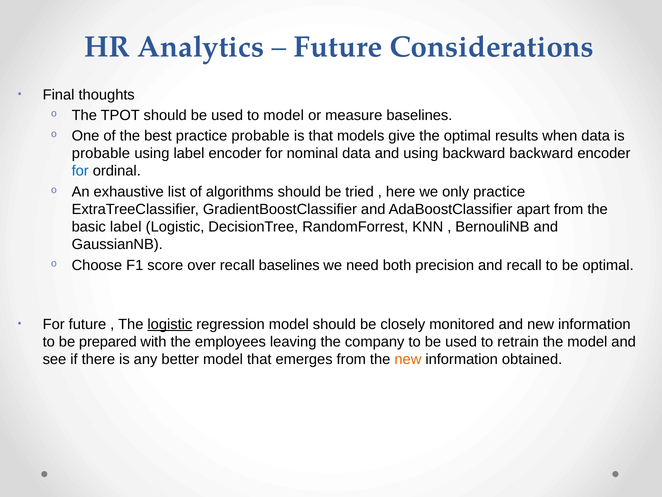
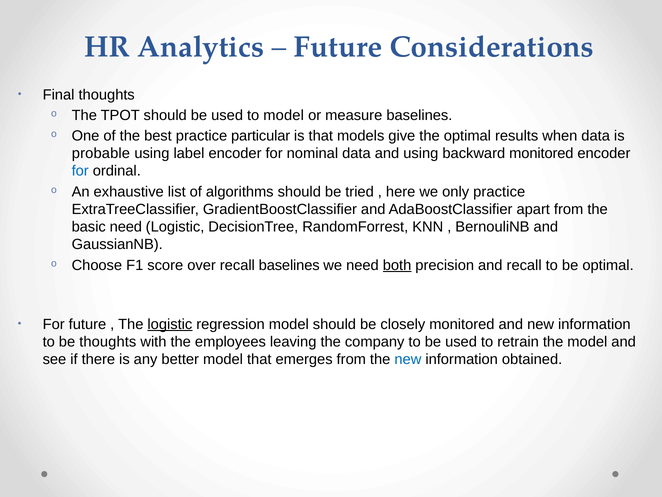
practice probable: probable -> particular (261, 136)
backward backward: backward -> monitored (541, 153)
basic label: label -> need (126, 227)
both underline: none -> present (397, 265)
be prepared: prepared -> thoughts (108, 342)
new colour: orange -> blue (408, 359)
